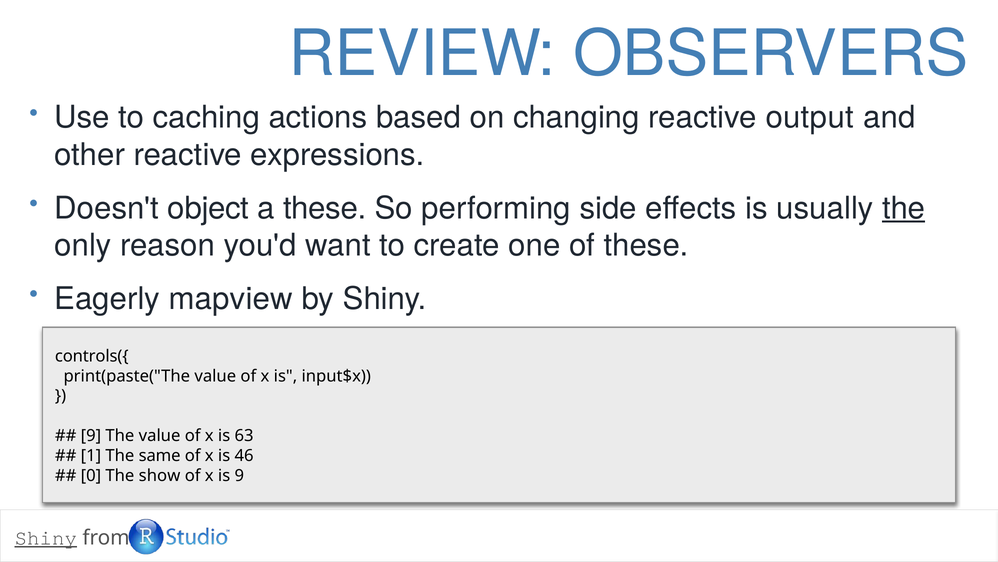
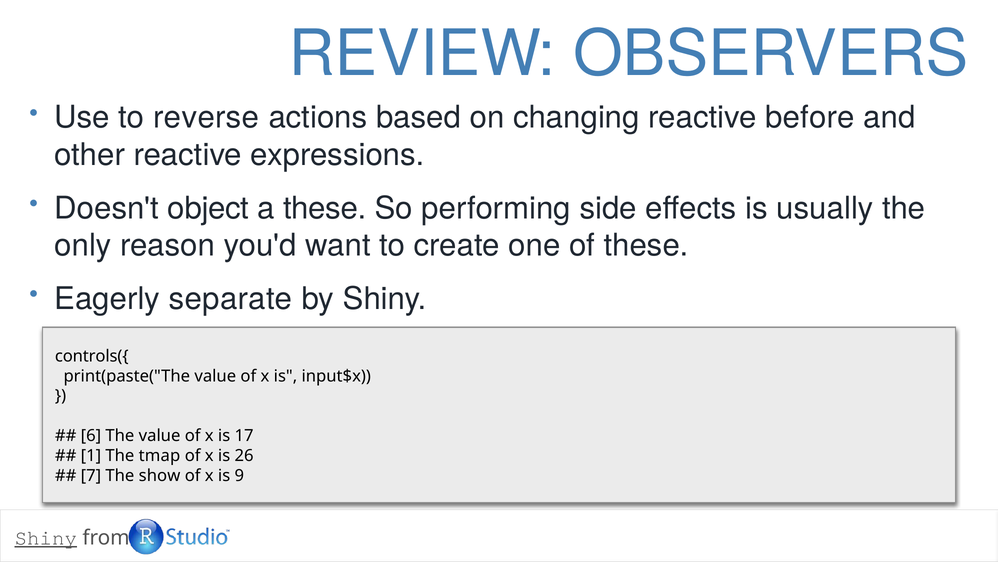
caching: caching -> reverse (206, 118)
output: output -> before (810, 118)
the underline: present -> none (904, 208)
mapview: mapview -> separate (231, 298)
9: 9 -> 6 (91, 435)
63: 63 -> 17 (244, 435)
same: same -> tmap (159, 455)
46: 46 -> 26 (244, 455)
0: 0 -> 7 (91, 475)
